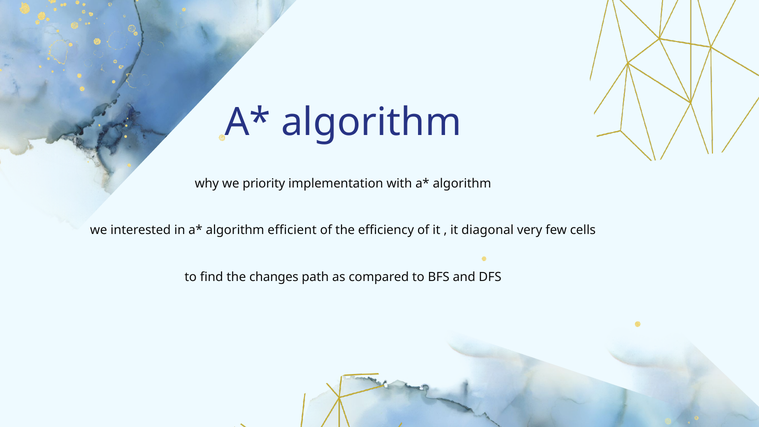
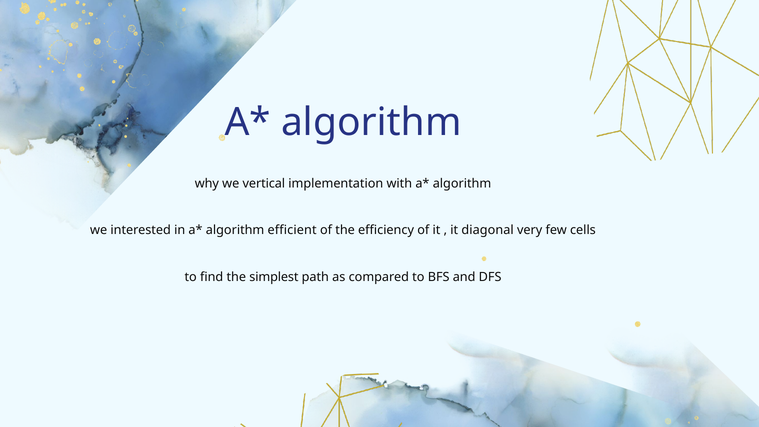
priority: priority -> vertical (264, 183)
changes: changes -> simplest (274, 277)
